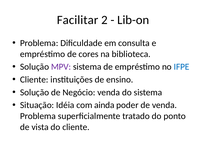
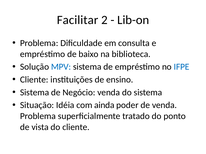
cores: cores -> baixo (89, 54)
MPV colour: purple -> blue (61, 67)
Solução: Solução -> Sistema (35, 93)
